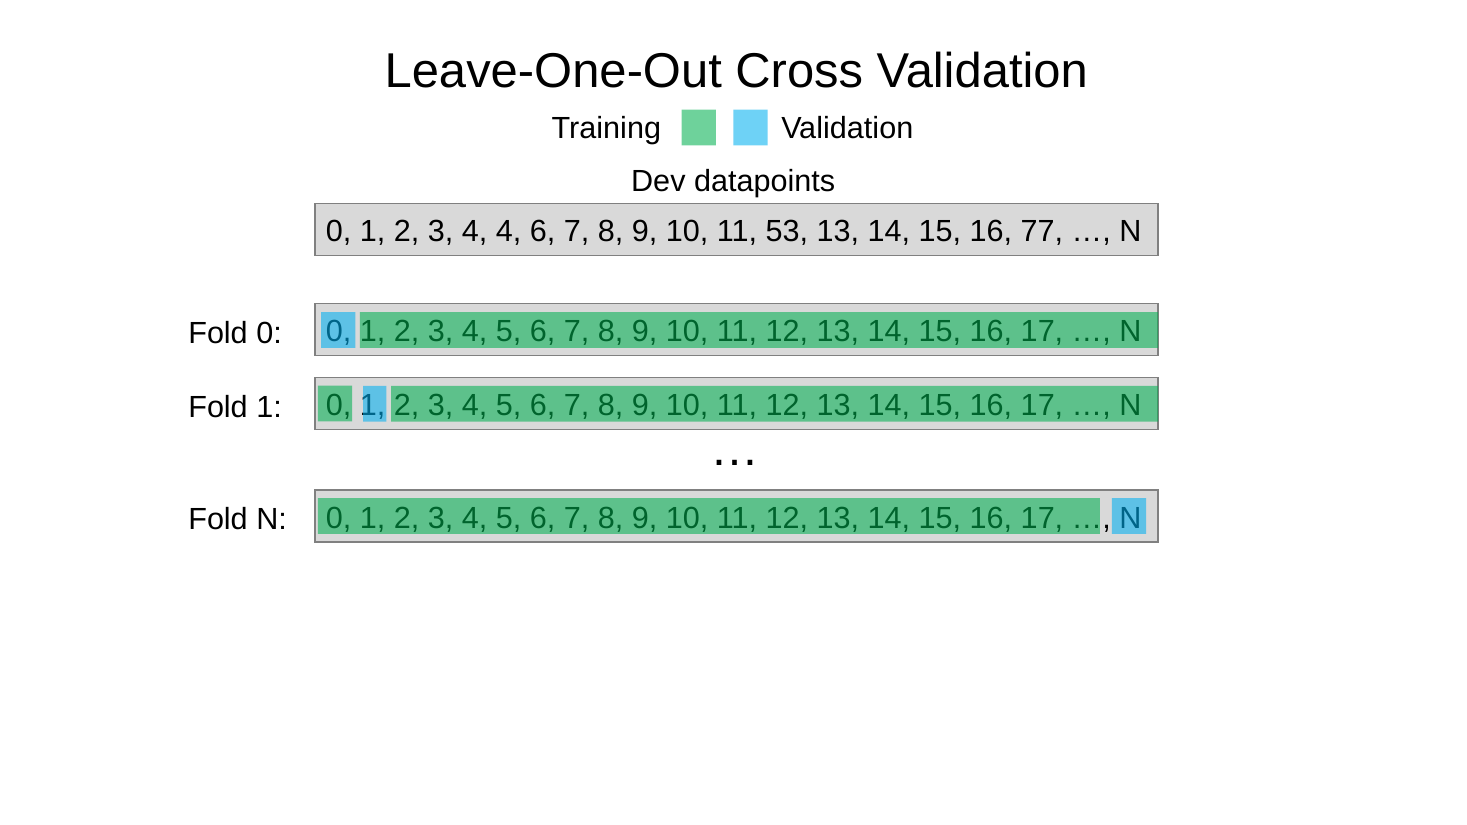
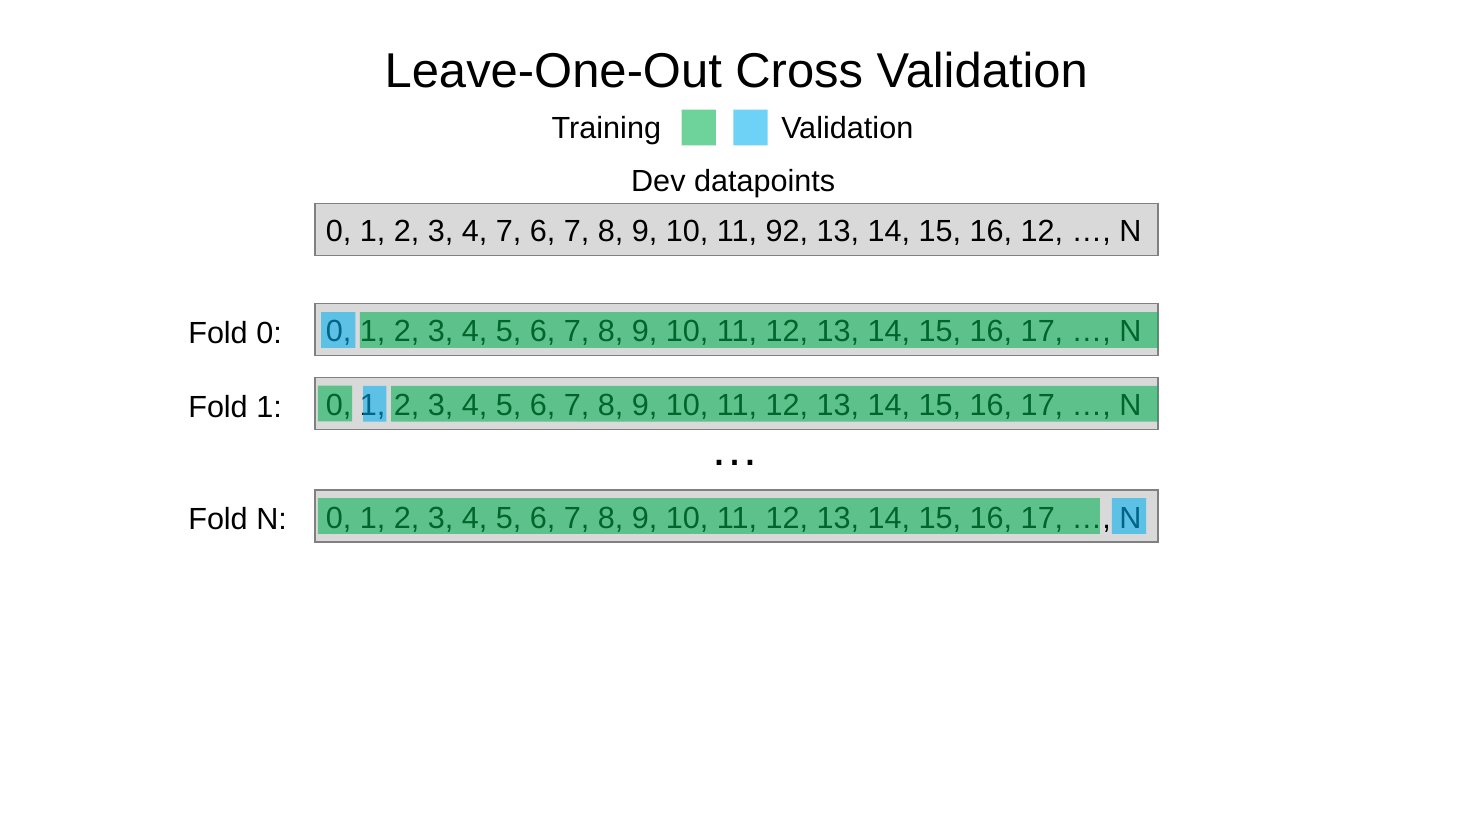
4 4: 4 -> 7 (509, 232)
53: 53 -> 92 (787, 232)
16 77: 77 -> 12 (1042, 232)
